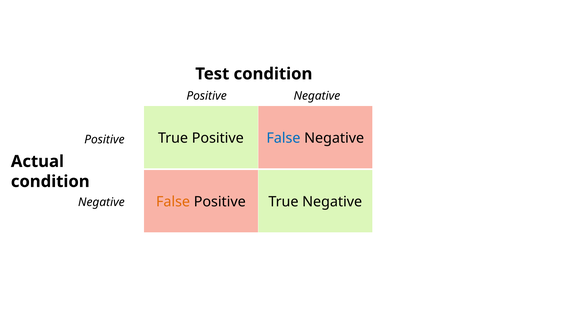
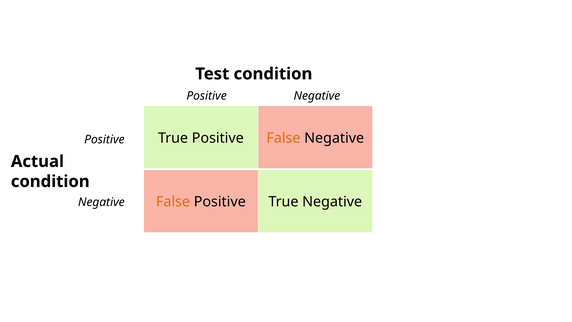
False colour: blue -> orange (283, 138)
